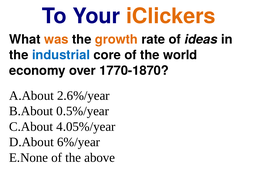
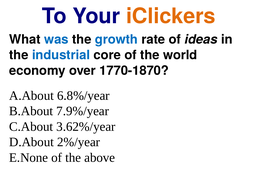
was colour: orange -> blue (56, 39)
growth colour: orange -> blue (116, 39)
2.6%/year: 2.6%/year -> 6.8%/year (83, 95)
0.5%/year: 0.5%/year -> 7.9%/year (83, 111)
4.05%/year: 4.05%/year -> 3.62%/year (86, 126)
6%/year: 6%/year -> 2%/year (79, 142)
